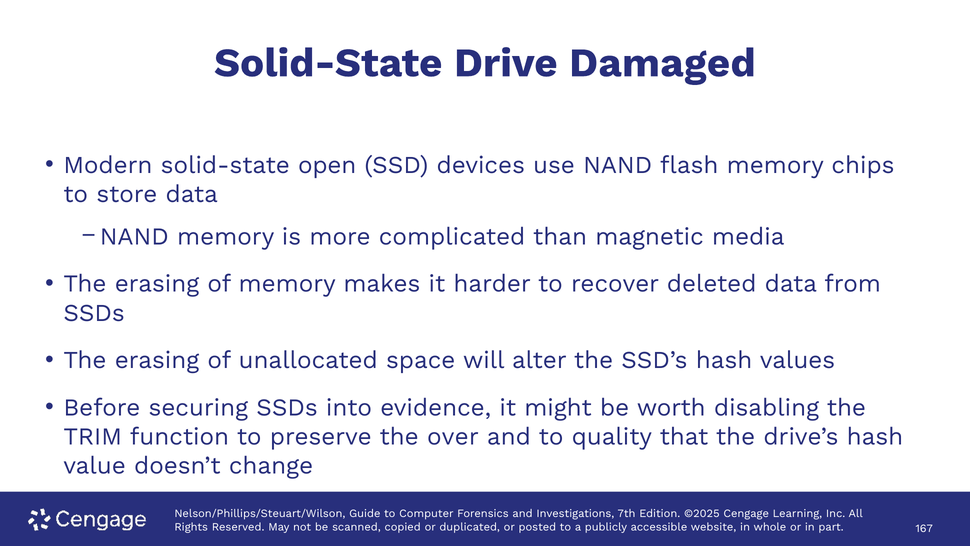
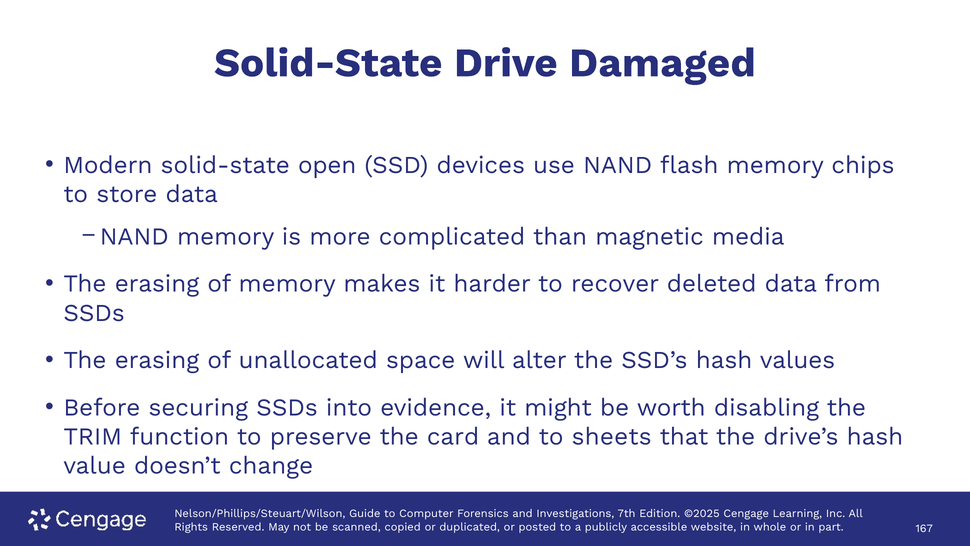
over: over -> card (453, 437)
quality: quality -> sheets (612, 437)
